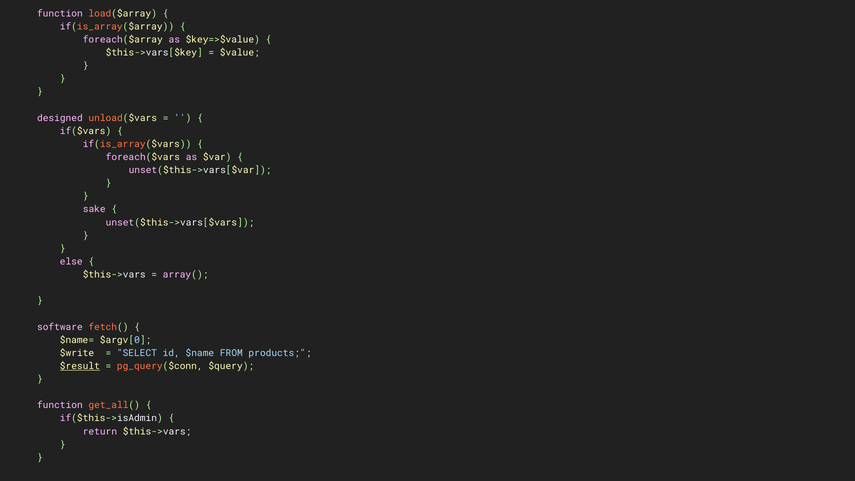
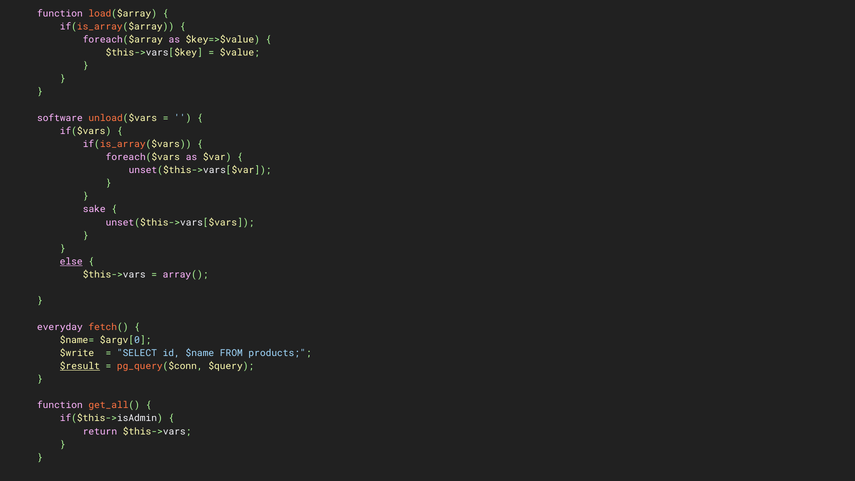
designed: designed -> software (60, 118)
else underline: none -> present (71, 262)
software: software -> everyday (60, 327)
